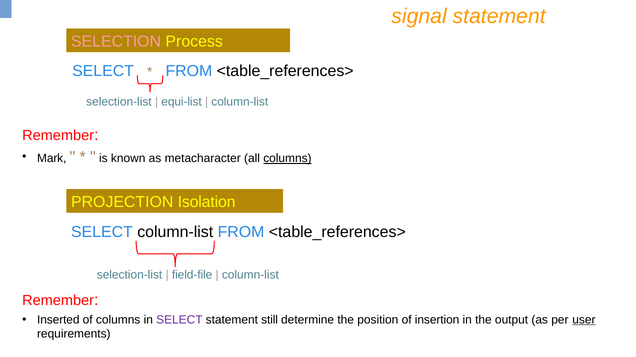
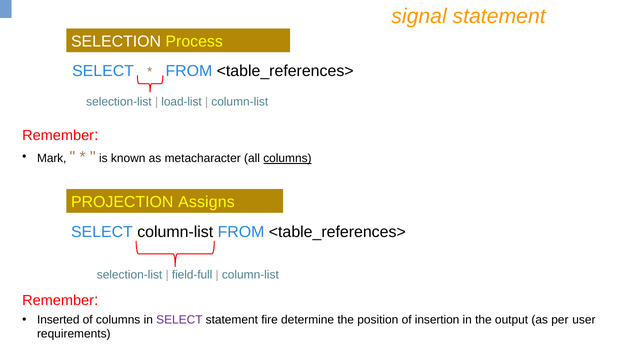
SELECTION colour: pink -> white (116, 42)
equi-list: equi-list -> load-list (182, 102)
Isolation: Isolation -> Assigns (206, 202)
field-file: field-file -> field-full (192, 276)
still: still -> fire (270, 320)
user underline: present -> none (584, 320)
